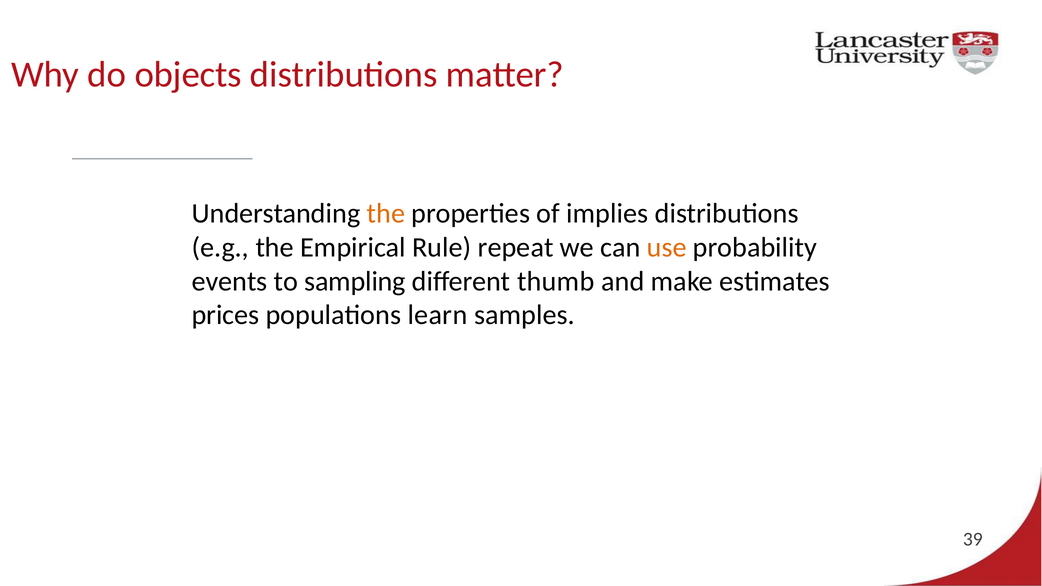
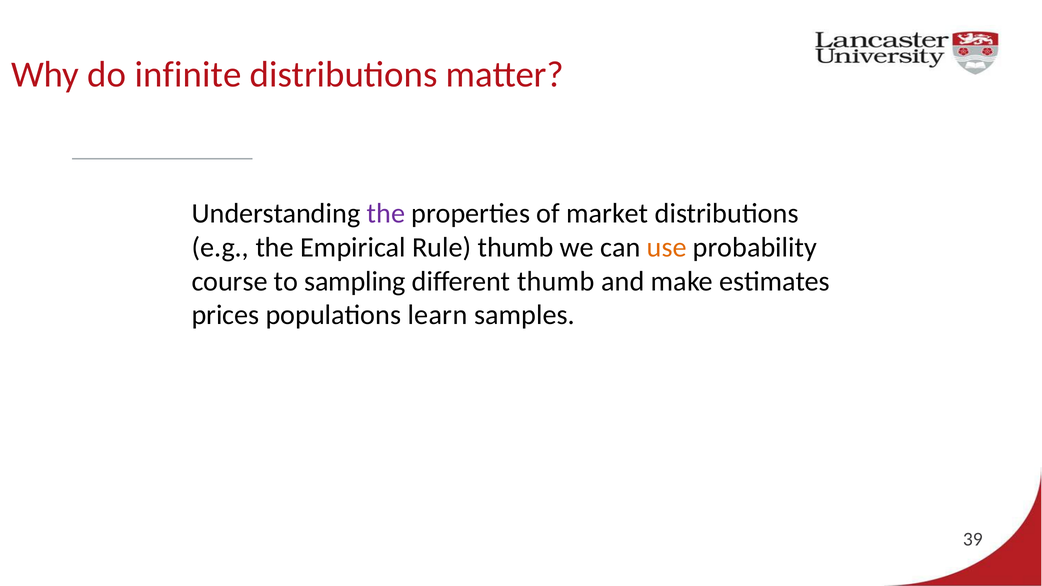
objects: objects -> infinite (188, 75)
the colour: orange -> purple (386, 214)
implies: implies -> market (607, 214)
Rule repeat: repeat -> thumb (516, 248)
events: events -> course (230, 281)
